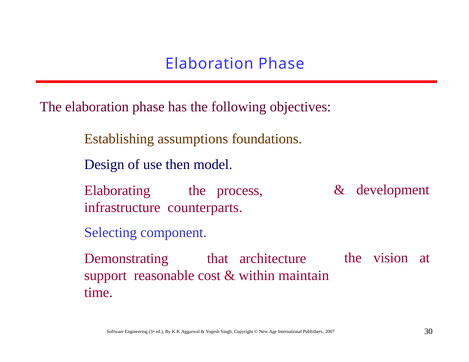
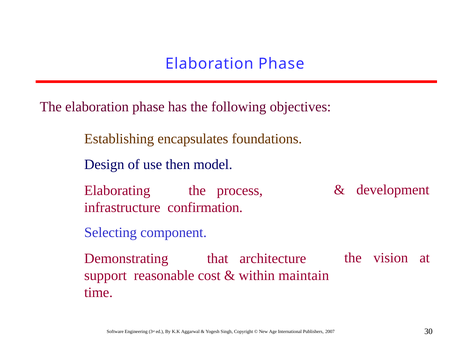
assumptions: assumptions -> encapsulates (193, 139)
counterparts: counterparts -> confirmation (205, 208)
